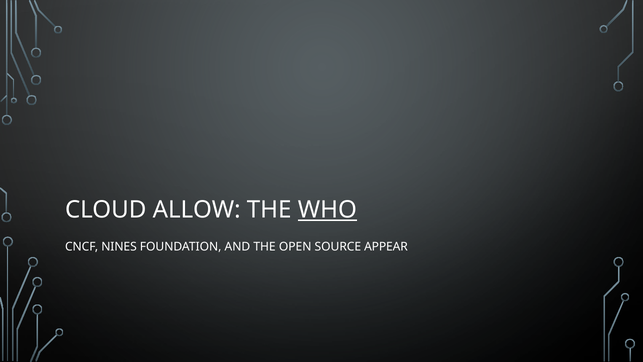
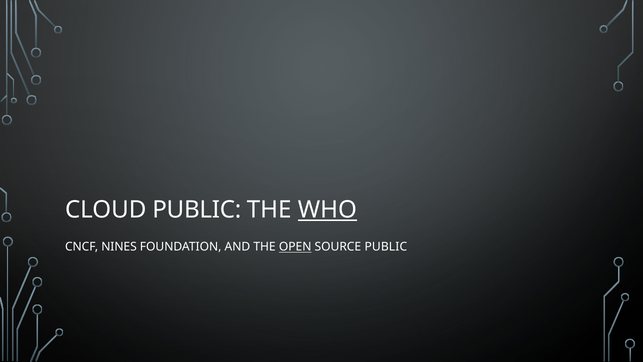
CLOUD ALLOW: ALLOW -> PUBLIC (197, 210)
OPEN underline: none -> present (295, 247)
SOURCE APPEAR: APPEAR -> PUBLIC (386, 247)
